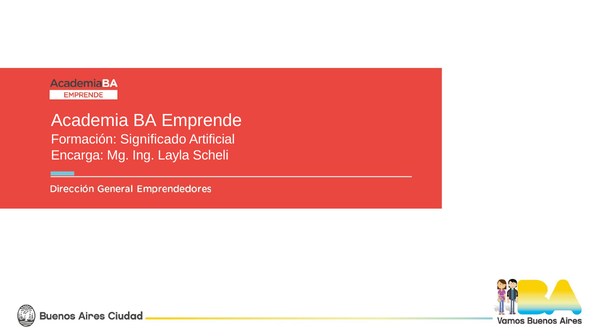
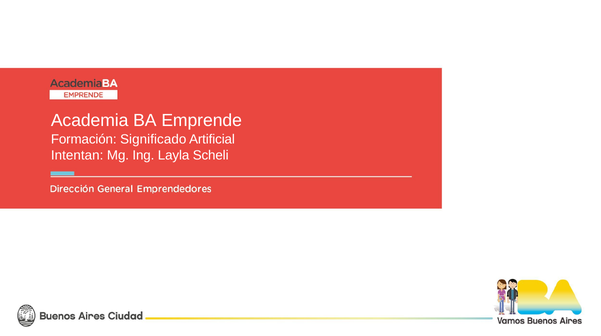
Encarga: Encarga -> Intentan (77, 155)
